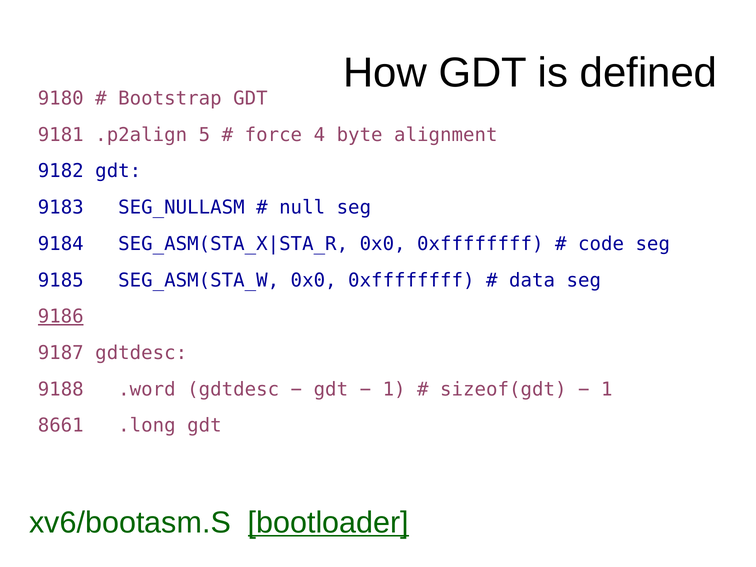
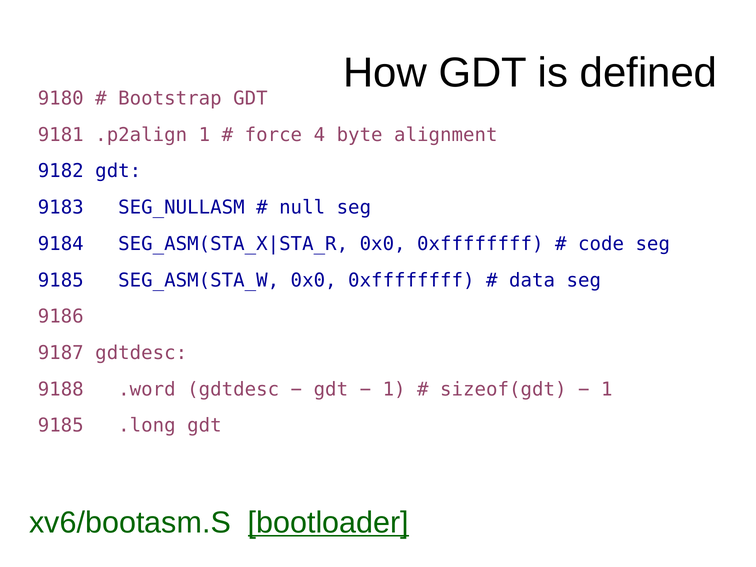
.p2align 5: 5 -> 1 (204, 135)
9186 underline: present -> none (61, 317)
8661: 8661 -> 9185 (61, 426)
